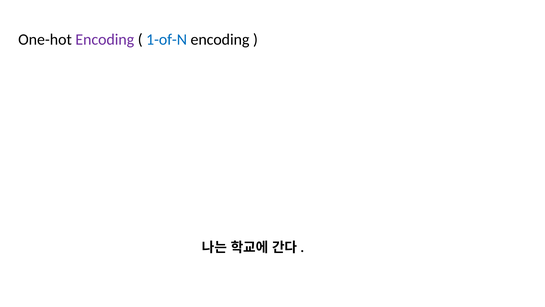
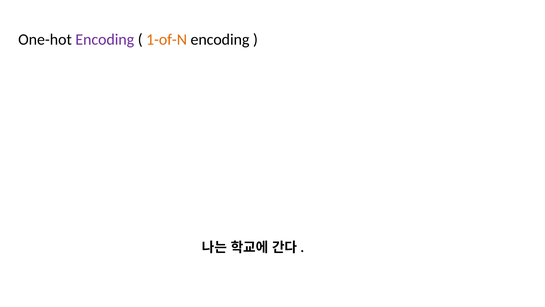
1-of-N colour: blue -> orange (167, 39)
